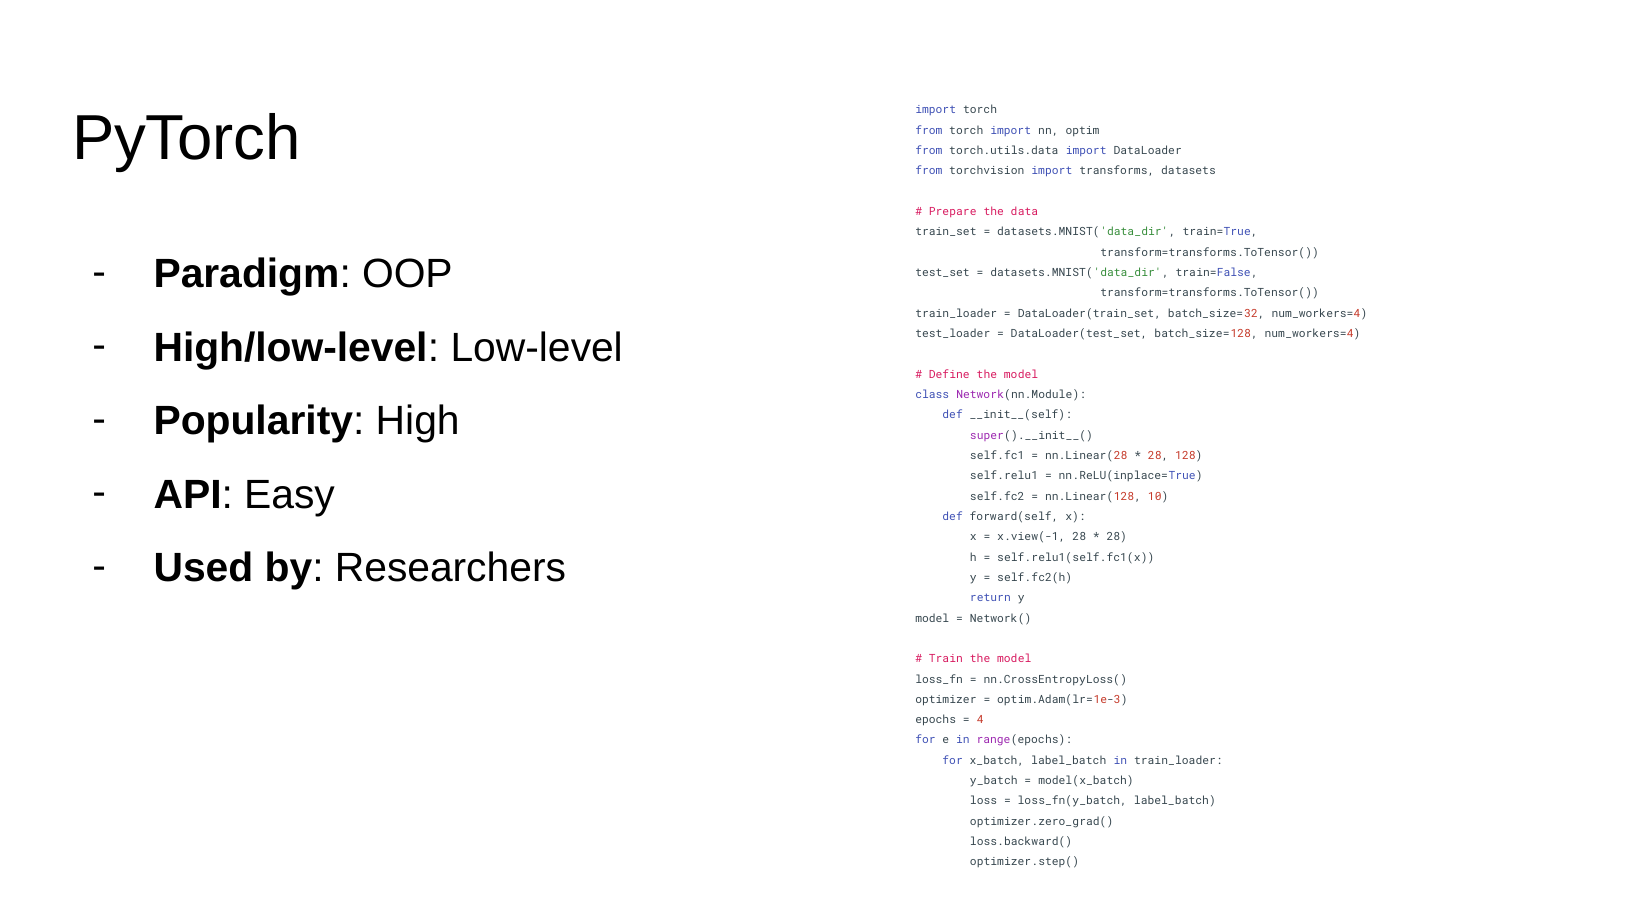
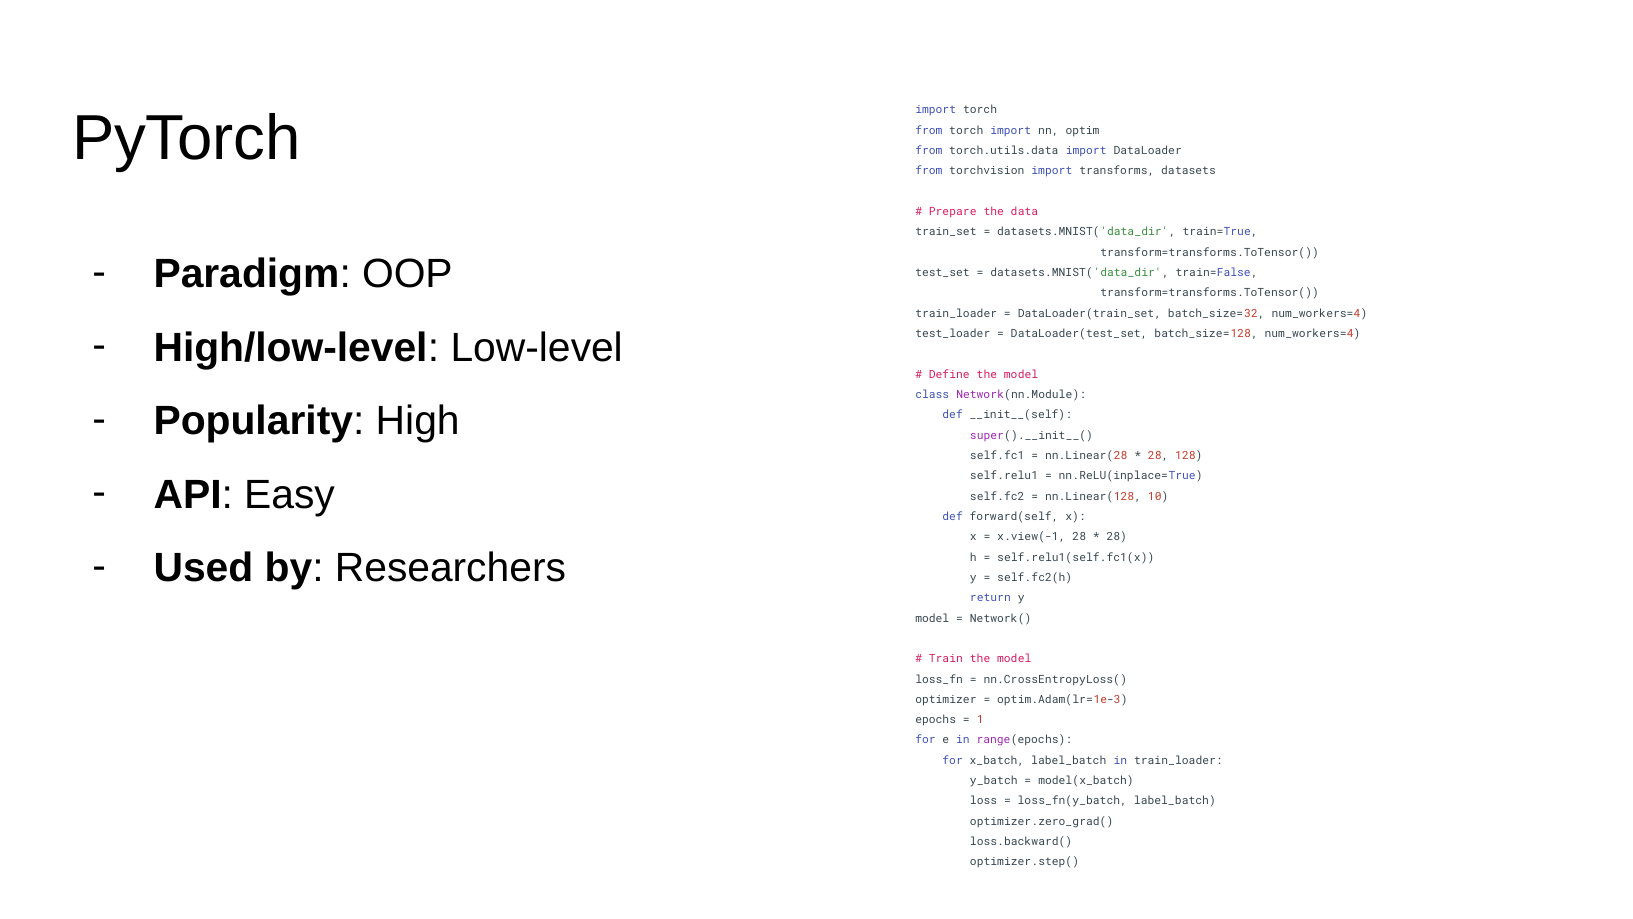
4: 4 -> 1 (980, 720)
